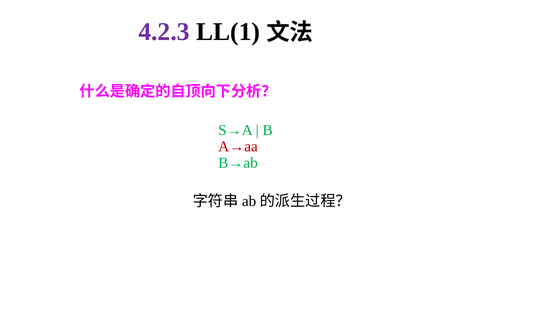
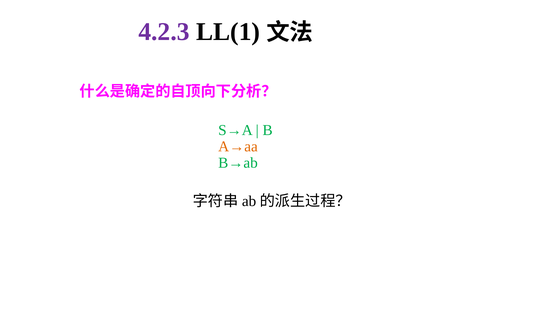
A→aa colour: red -> orange (238, 147)
